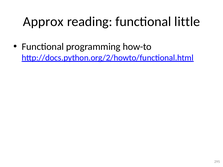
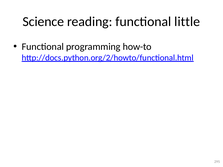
Approx: Approx -> Science (43, 22)
